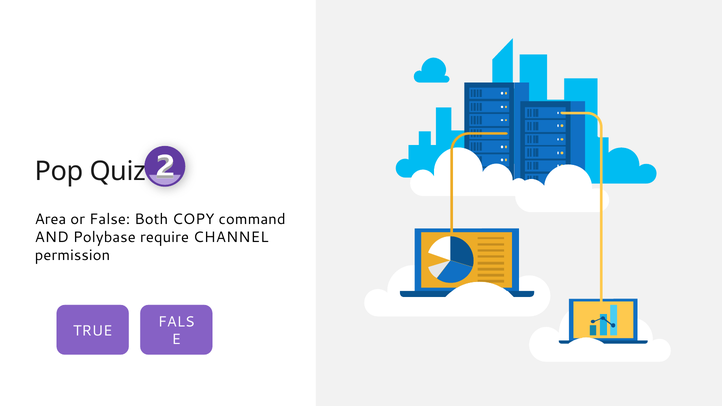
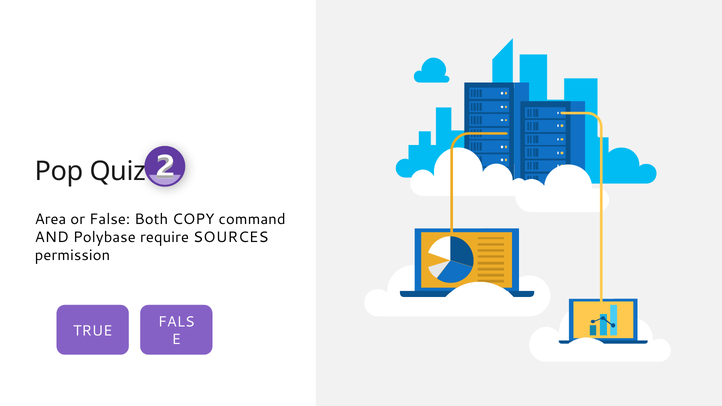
CHANNEL: CHANNEL -> SOURCES (231, 238)
